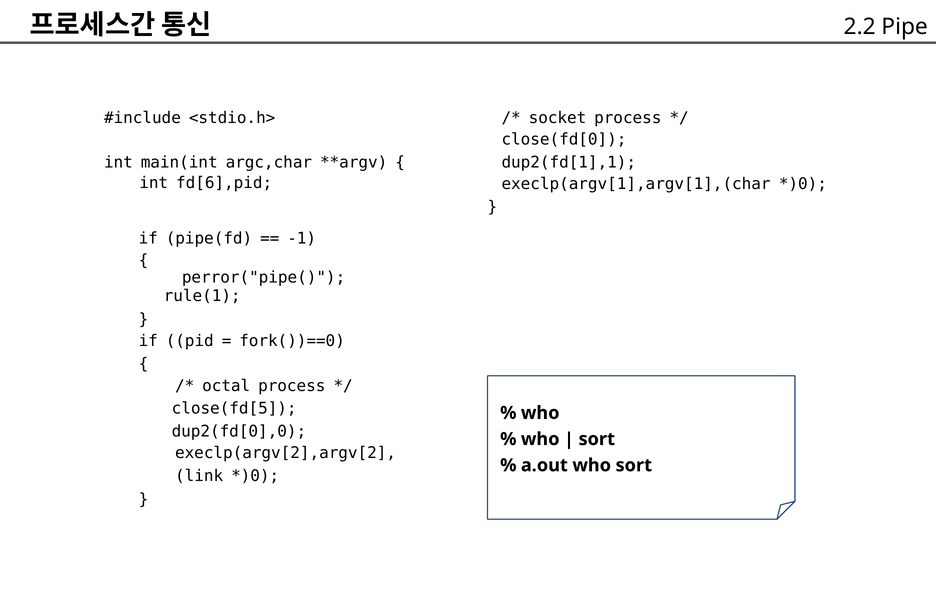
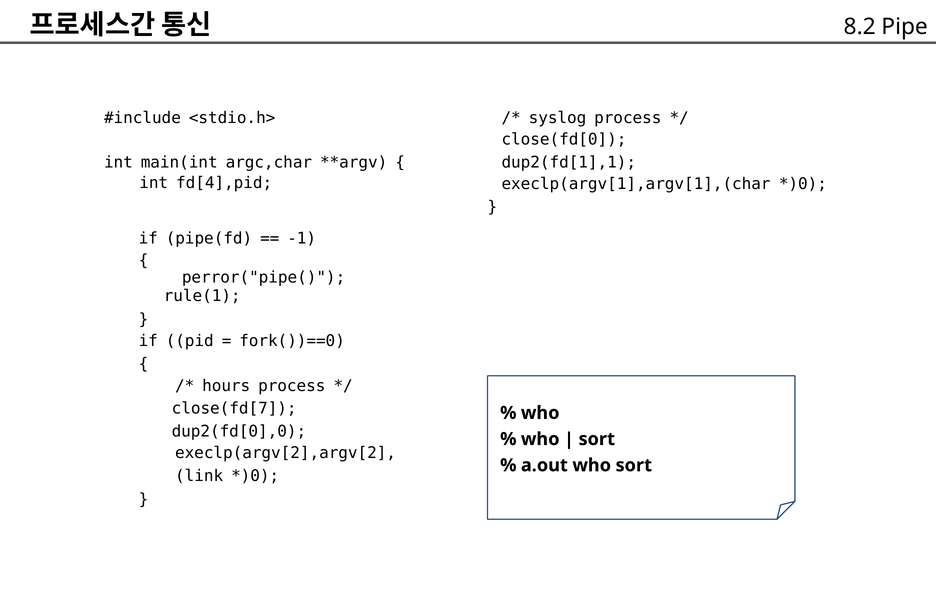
2.2: 2.2 -> 8.2 (860, 27)
socket: socket -> syslog (558, 118)
fd[6],pid: fd[6],pid -> fd[4],pid (224, 183)
octal: octal -> hours (226, 386)
close(fd[5: close(fd[5 -> close(fd[7 (234, 408)
